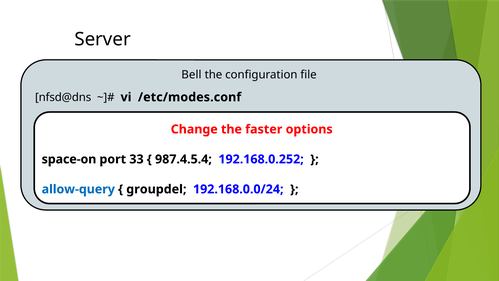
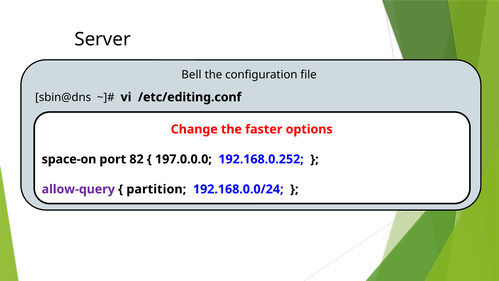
nfsd@dns: nfsd@dns -> sbin@dns (63, 97)
/etc/modes.conf: /etc/modes.conf -> /etc/editing.conf (190, 97)
33: 33 -> 82 (136, 159)
987.4.5.4: 987.4.5.4 -> 197.0.0.0 (183, 159)
allow-query colour: blue -> purple (78, 189)
groupdel: groupdel -> partition (156, 189)
